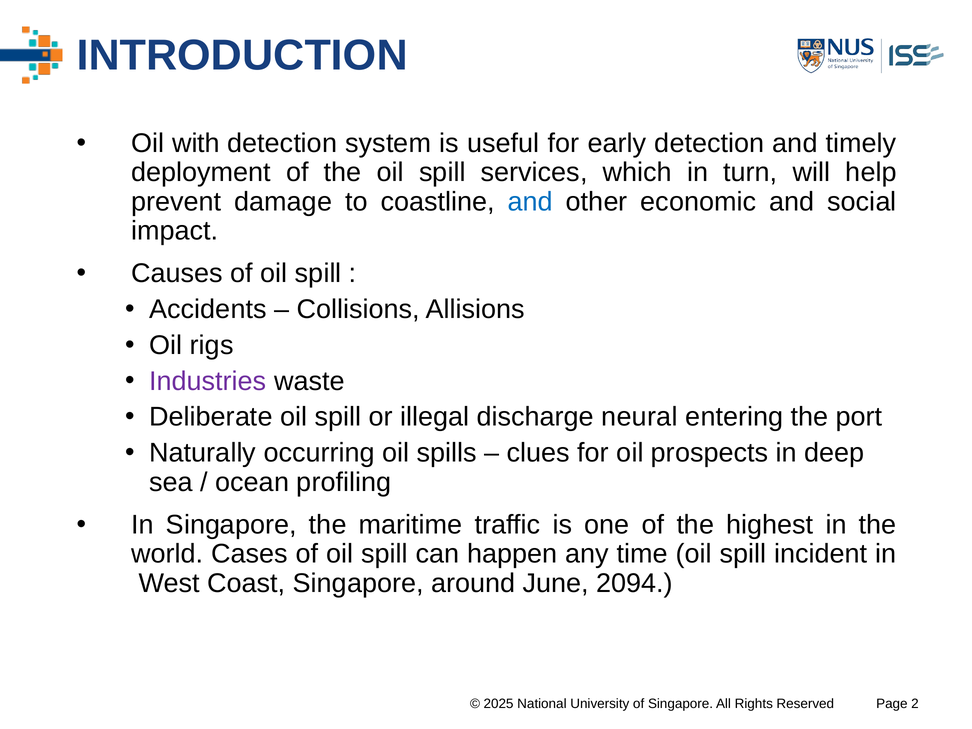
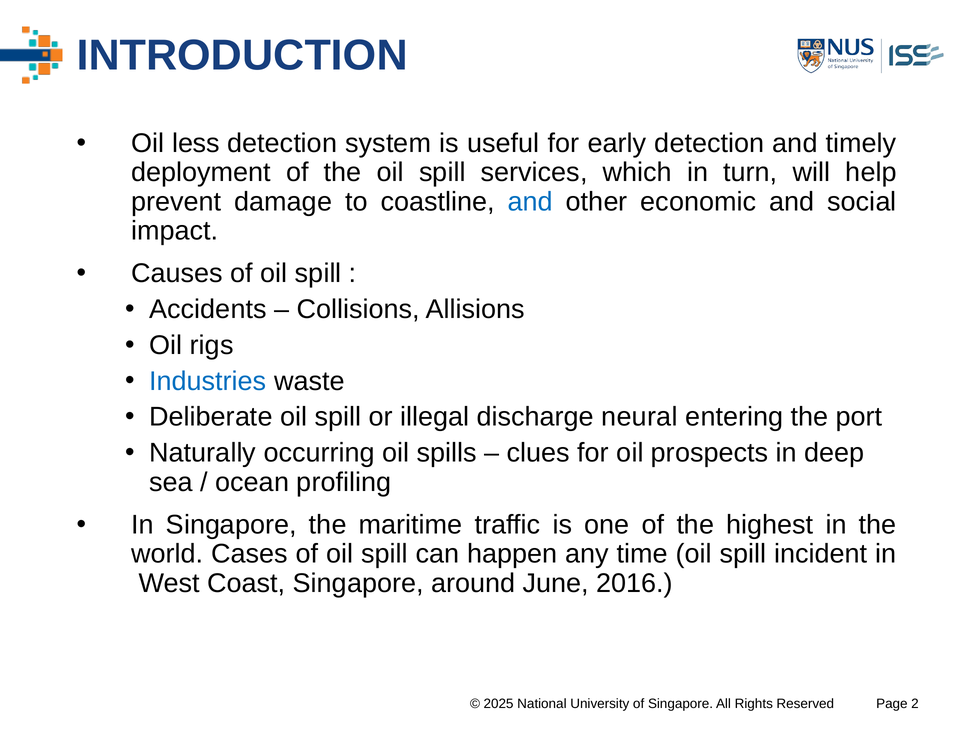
with: with -> less (196, 143)
Industries colour: purple -> blue (208, 381)
2094: 2094 -> 2016 (635, 583)
